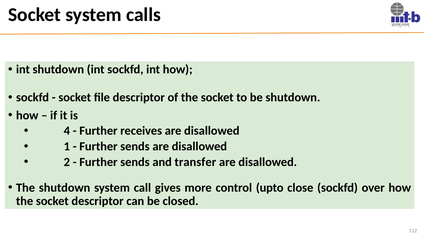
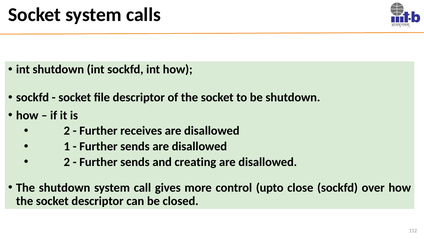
4: 4 -> 2 (67, 131)
transfer: transfer -> creating (195, 162)
